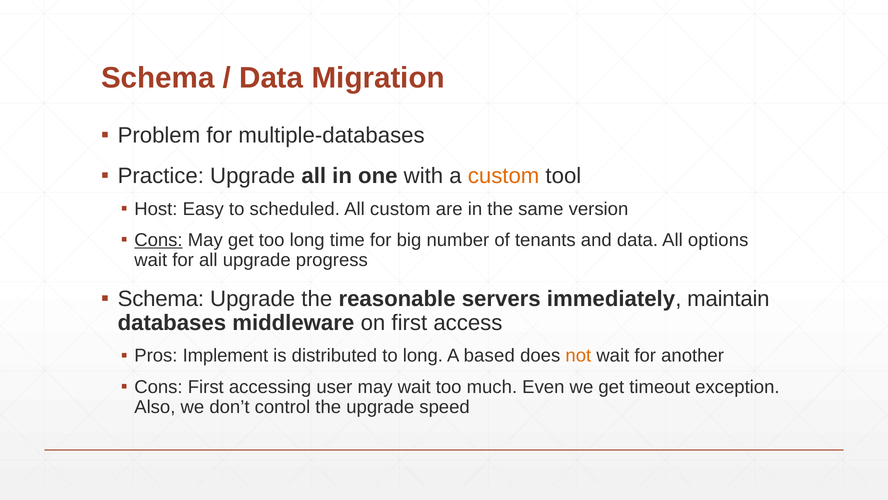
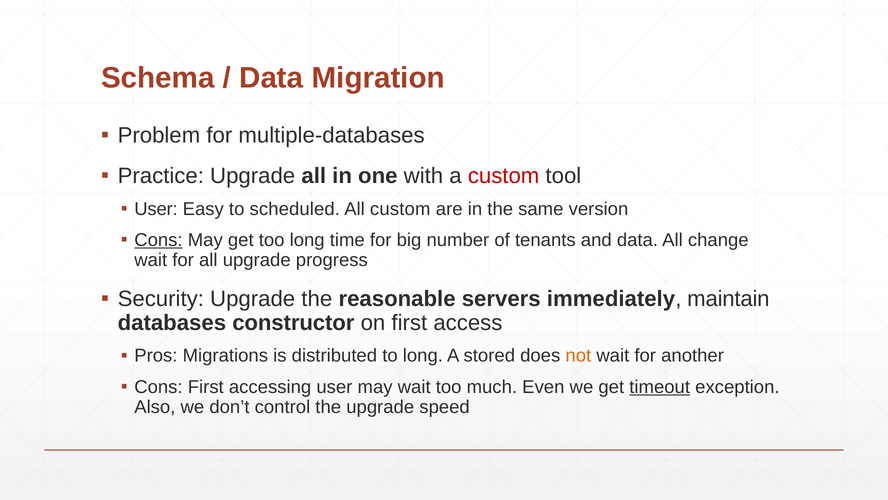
custom colour: orange -> red (504, 176)
Host: Host -> User (156, 209)
options: options -> change (718, 240)
Schema: Schema -> Security (161, 298)
middleware: middleware -> constructor (293, 322)
Implement: Implement -> Migrations (225, 355)
based: based -> stored (489, 355)
timeout underline: none -> present (660, 387)
